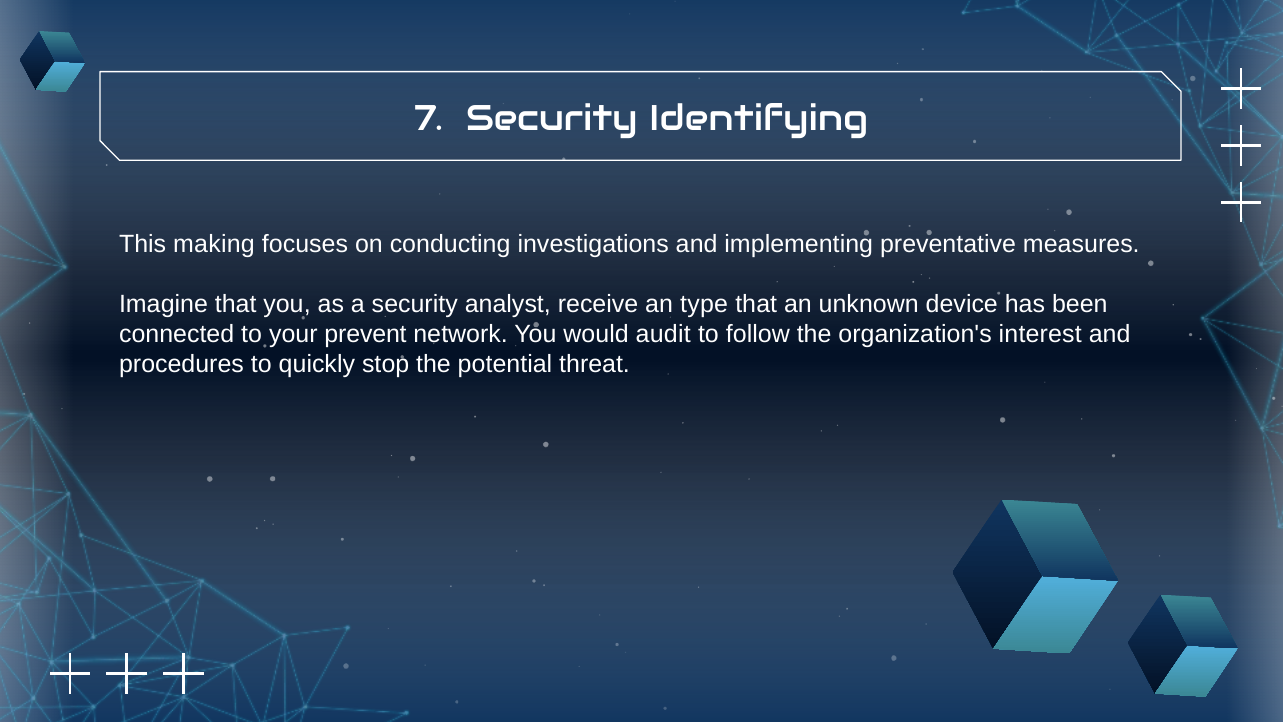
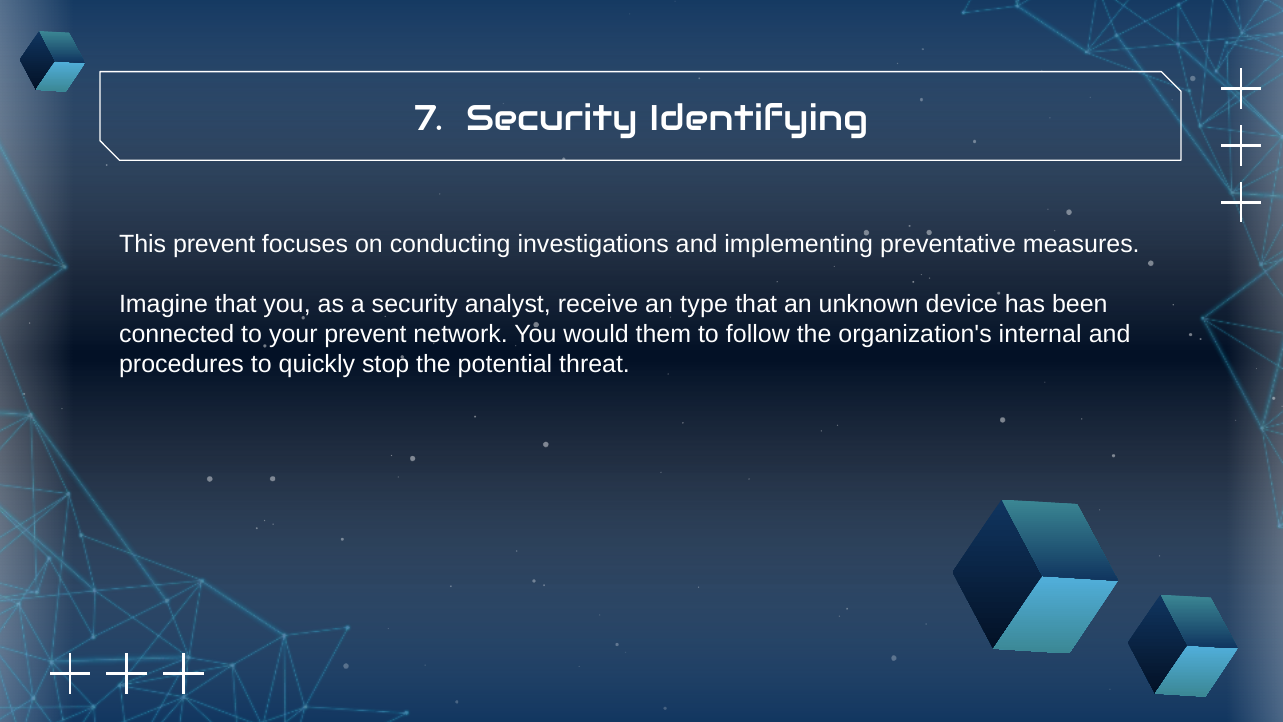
This making: making -> prevent (214, 244)
audit: audit -> them (663, 334)
interest: interest -> internal (1040, 334)
